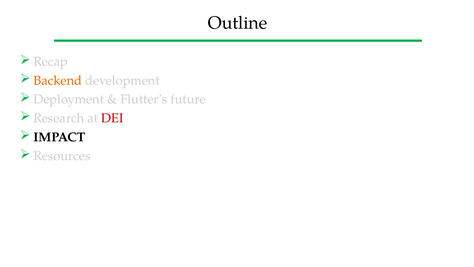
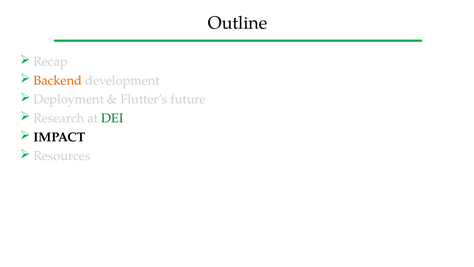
DEI colour: red -> green (112, 118)
